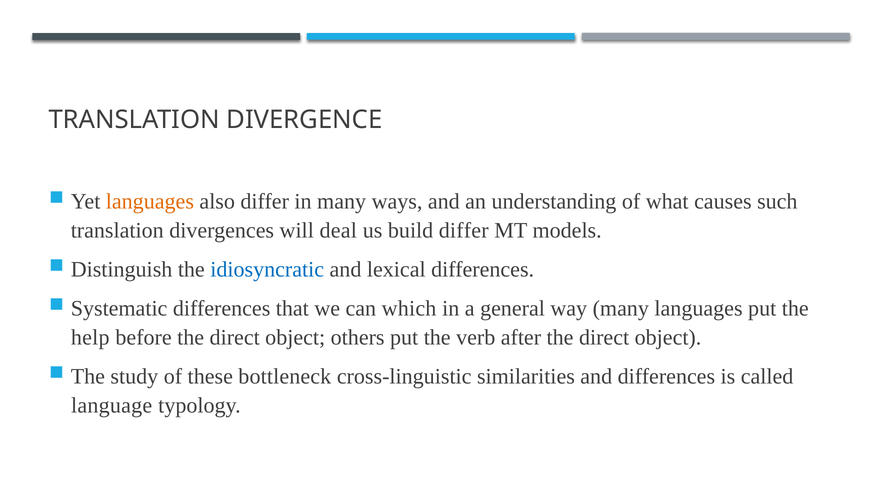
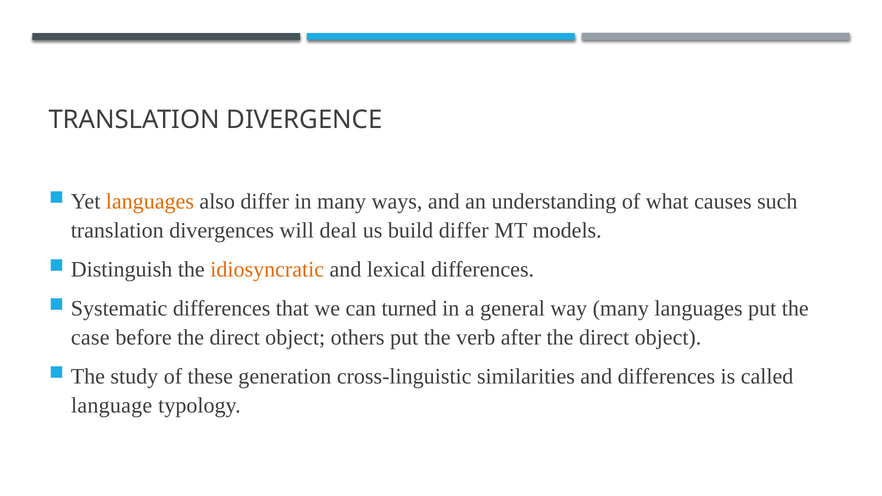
idiosyncratic colour: blue -> orange (267, 270)
which: which -> turned (409, 309)
help: help -> case (90, 338)
bottleneck: bottleneck -> generation (285, 377)
